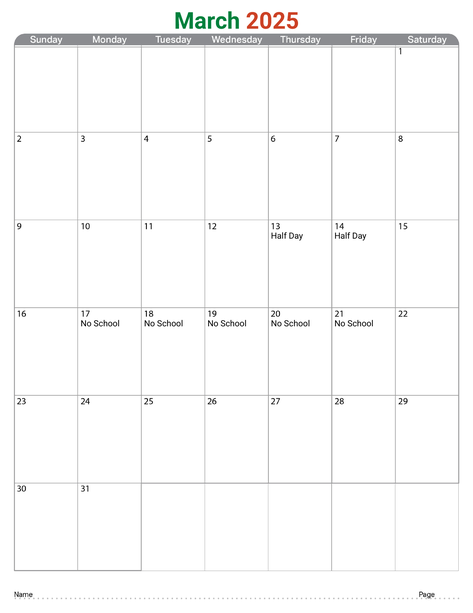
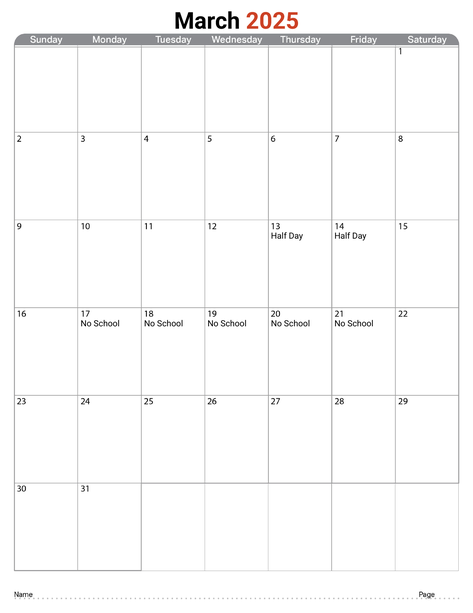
March colour: green -> black (207, 21)
